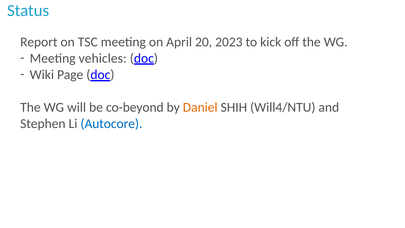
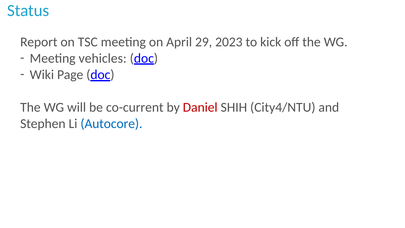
20: 20 -> 29 (204, 42)
co-beyond: co-beyond -> co-current (135, 107)
Daniel colour: orange -> red (200, 107)
Will4/NTU: Will4/NTU -> City4/NTU (283, 107)
